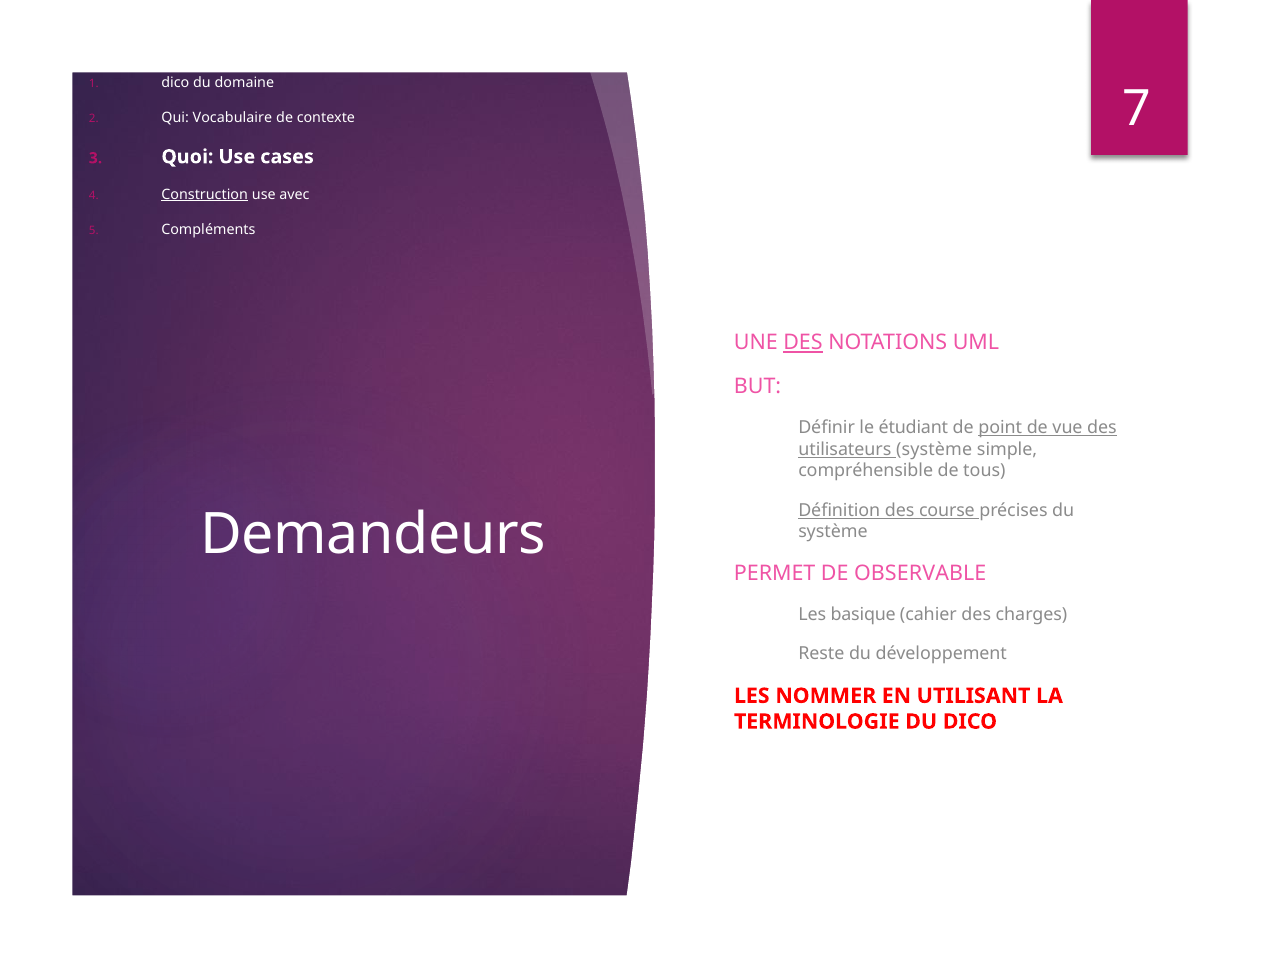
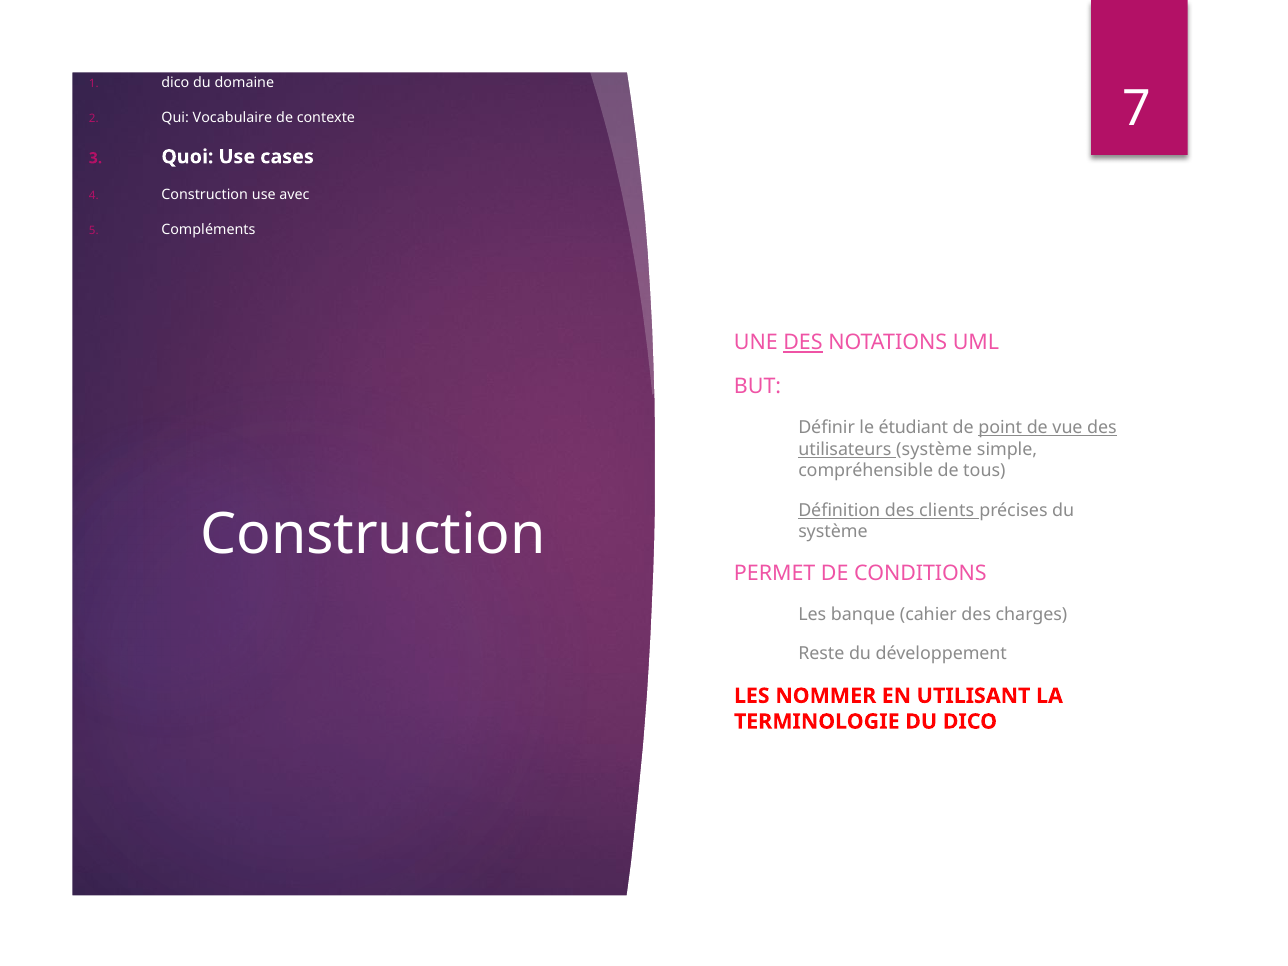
Construction underline: present -> none (205, 195)
course: course -> clients (947, 510)
Demandeurs: Demandeurs -> Construction (373, 535)
OBSERVABLE: OBSERVABLE -> CONDITIONS (920, 573)
basique: basique -> banque (863, 615)
